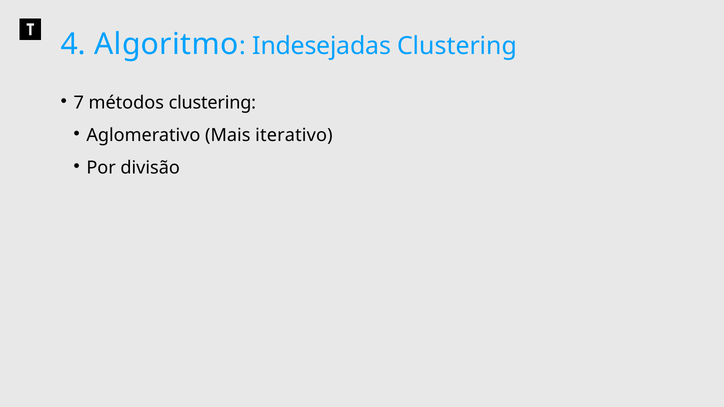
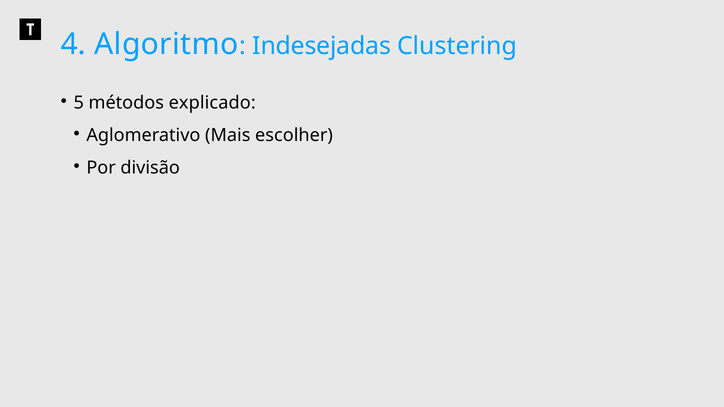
7: 7 -> 5 (79, 103)
métodos clustering: clustering -> explicado (212, 103)
iterativo: iterativo -> escolher (294, 135)
